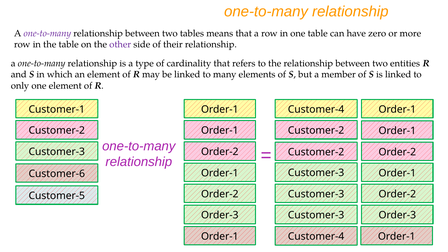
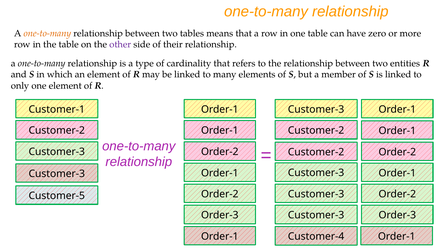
one-to-many colour: purple -> orange (47, 33)
Customer-4: Customer-4 -> Customer-3 (316, 109)
Customer-6: Customer-6 -> Customer-3 (57, 174)
